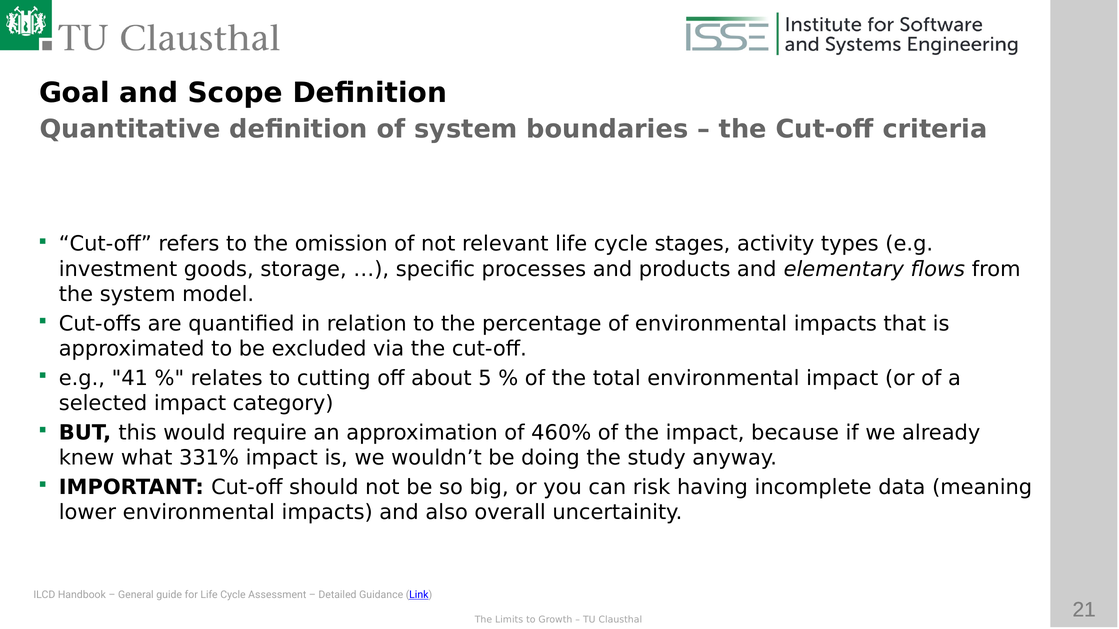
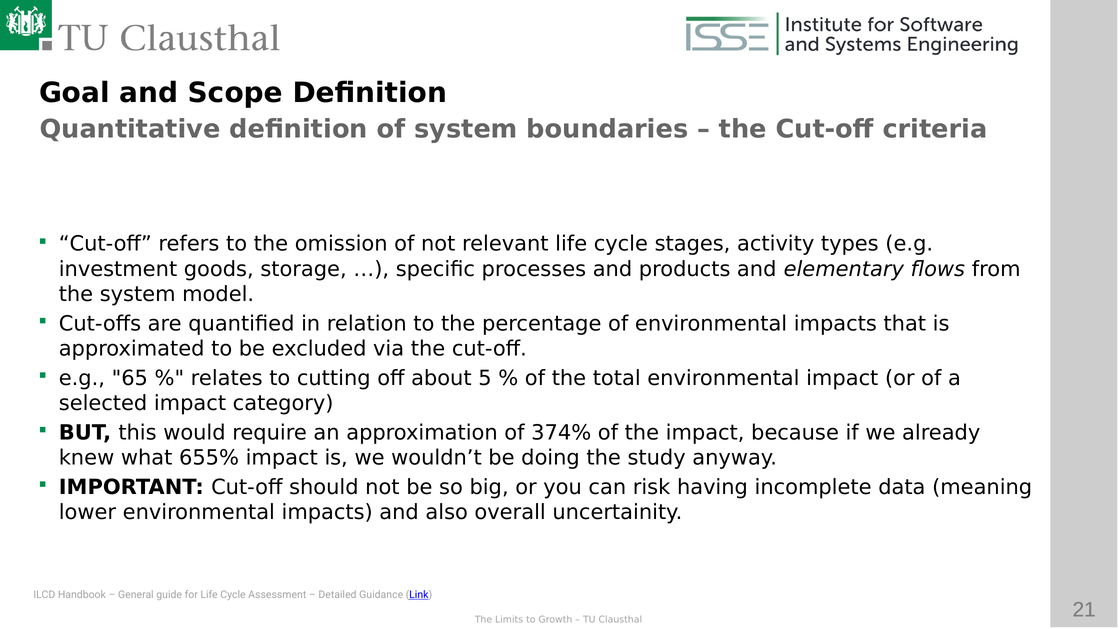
41: 41 -> 65 (130, 378)
460%: 460% -> 374% (561, 433)
331%: 331% -> 655% (209, 458)
